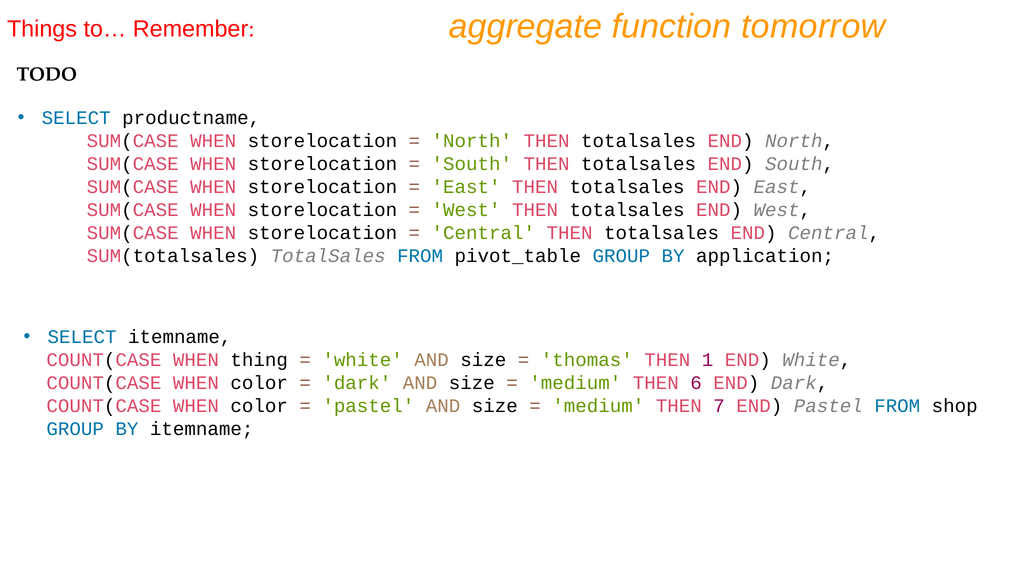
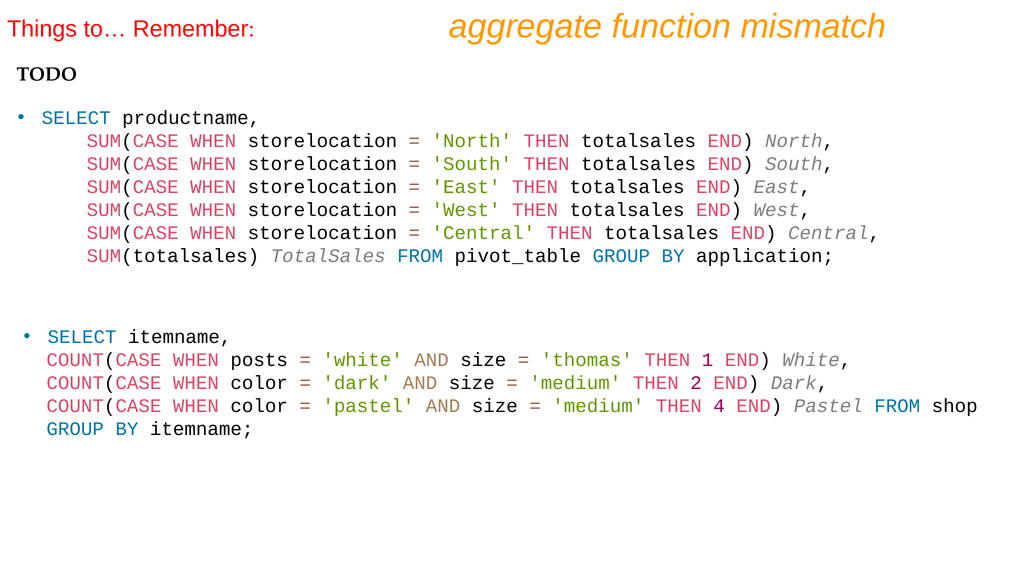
tomorrow: tomorrow -> mismatch (813, 27)
thing: thing -> posts (259, 360)
6: 6 -> 2 (696, 383)
7: 7 -> 4 (719, 406)
